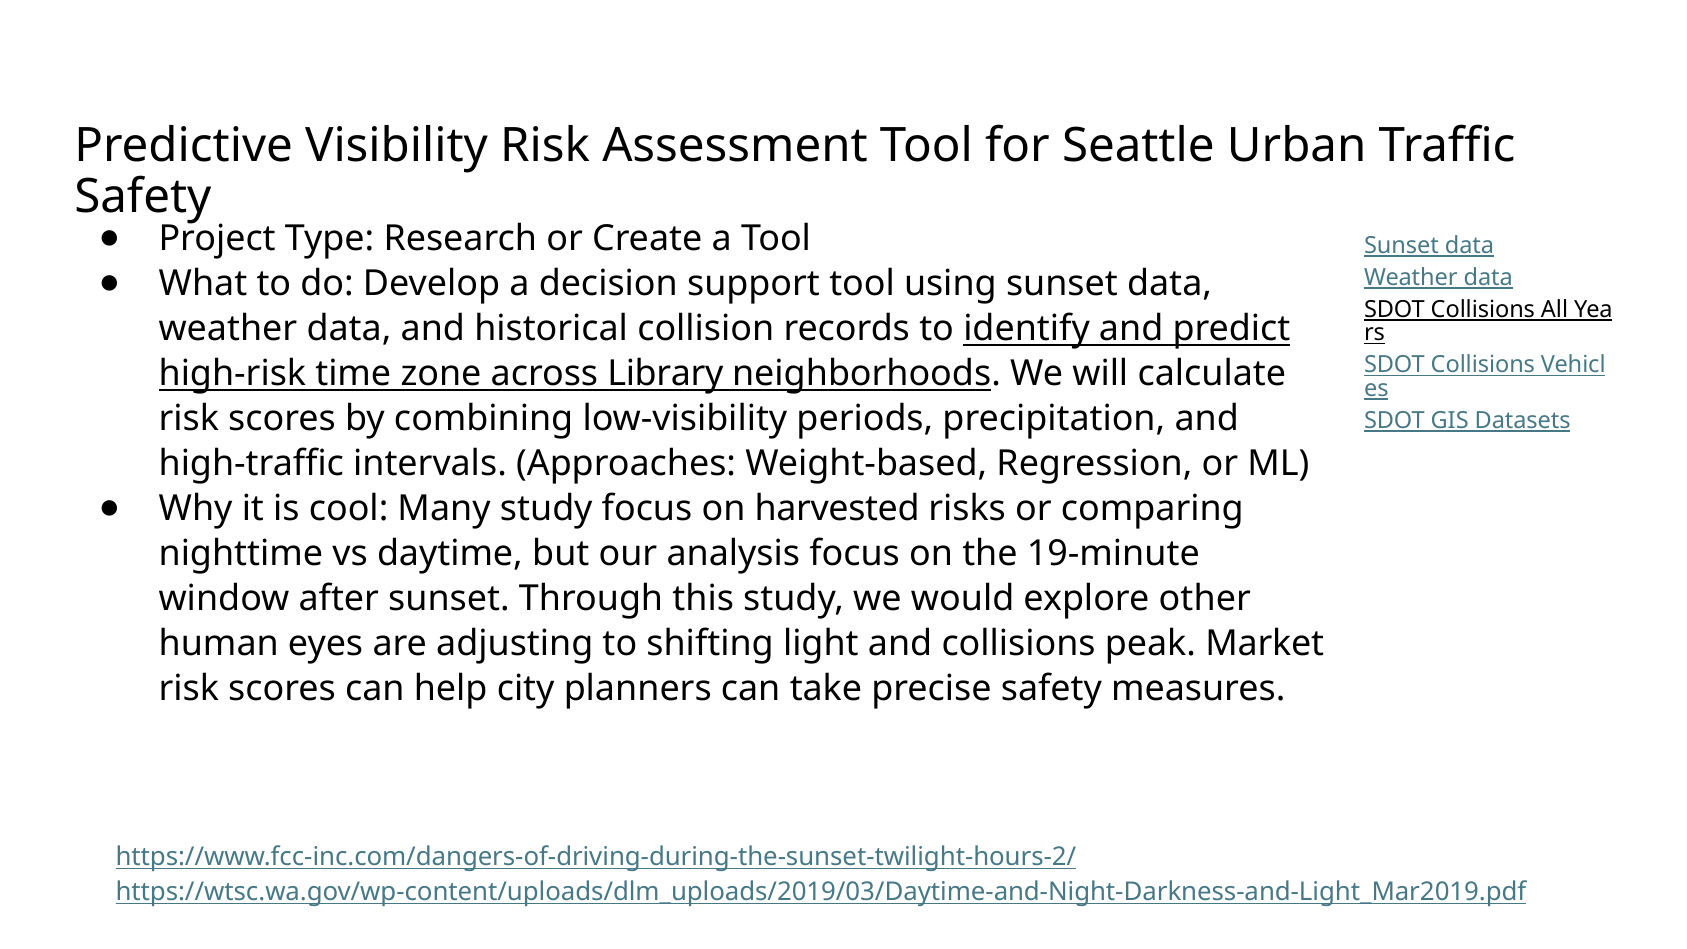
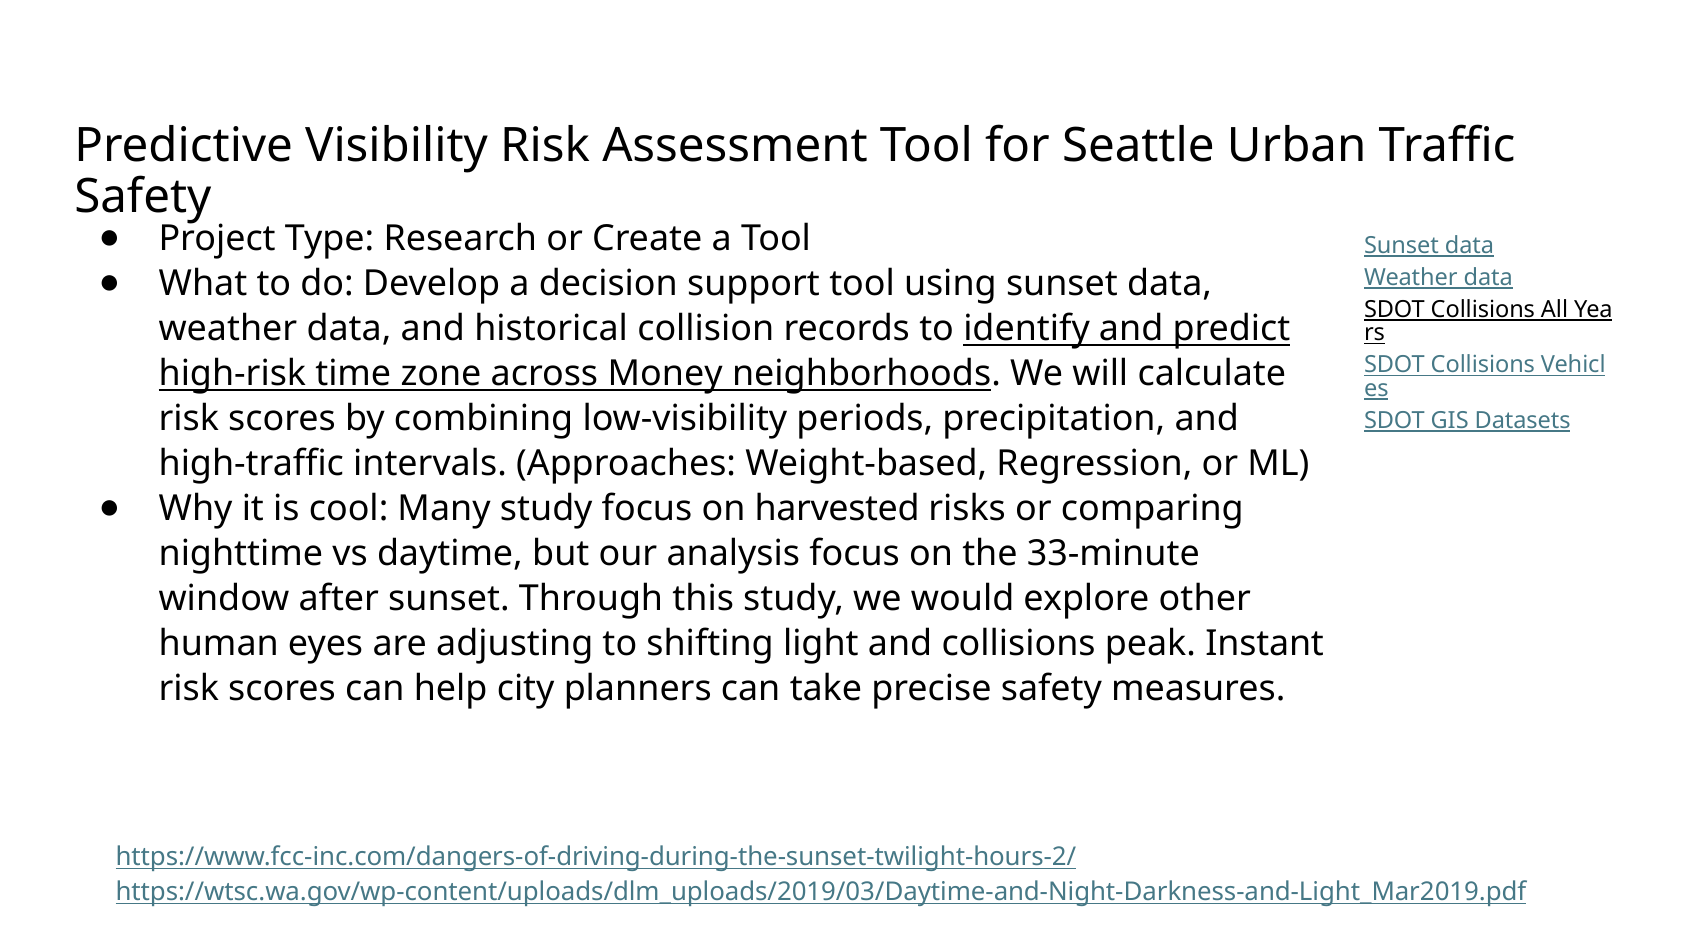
Library: Library -> Money (665, 374)
19-minute: 19-minute -> 33-minute (1113, 554)
Market: Market -> Instant (1265, 644)
